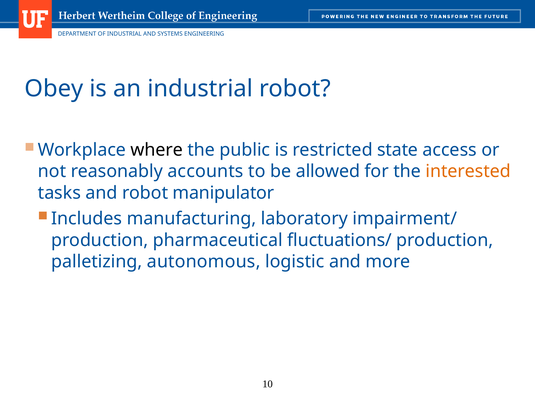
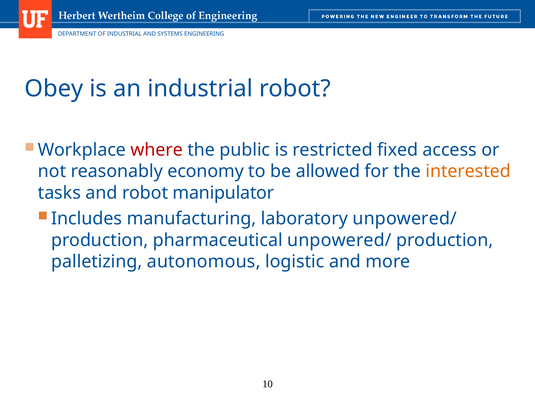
where colour: black -> red (157, 150)
state: state -> fixed (398, 150)
accounts: accounts -> economy (206, 171)
laboratory impairment/: impairment/ -> unpowered/ (405, 218)
pharmaceutical fluctuations/: fluctuations/ -> unpowered/ (339, 240)
